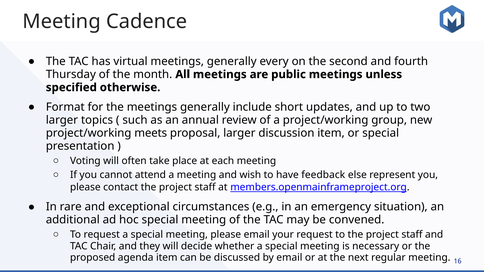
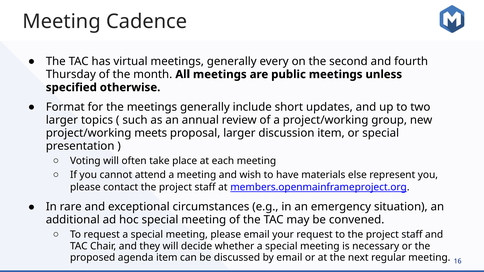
feedback: feedback -> materials (323, 175)
